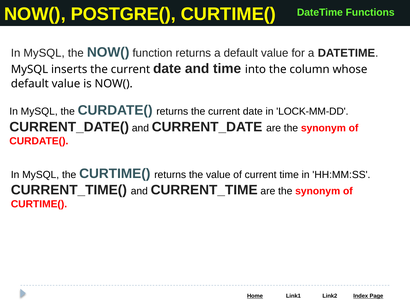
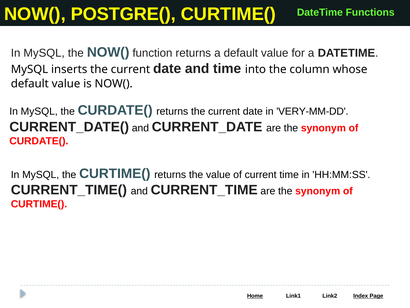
LOCK-MM-DD: LOCK-MM-DD -> VERY-MM-DD (312, 111)
